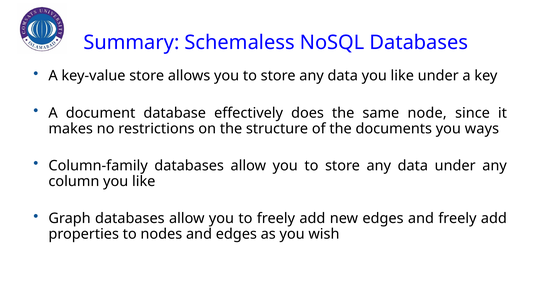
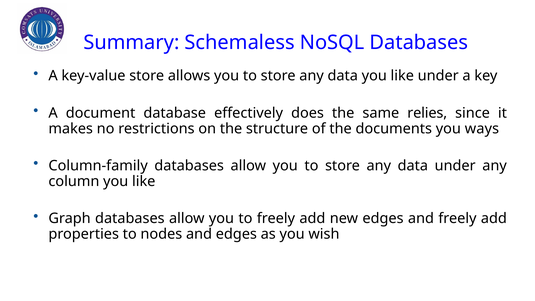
node: node -> relies (427, 113)
